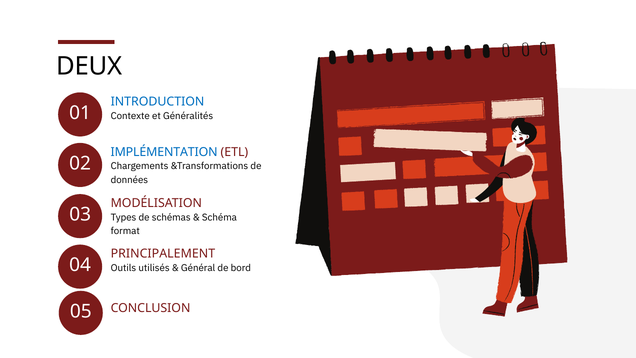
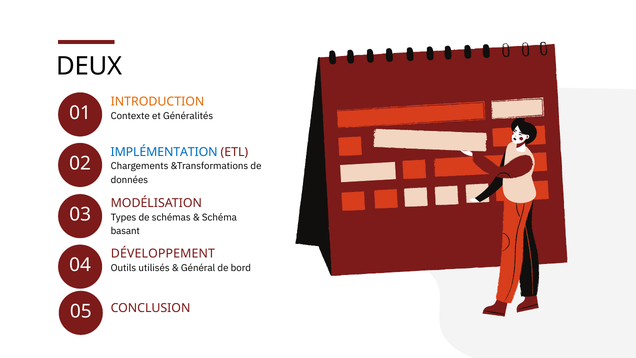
INTRODUCTION colour: blue -> orange (158, 101)
format: format -> basant (125, 231)
PRINCIPALEMENT: PRINCIPALEMENT -> DÉVELOPPEMENT (163, 254)
